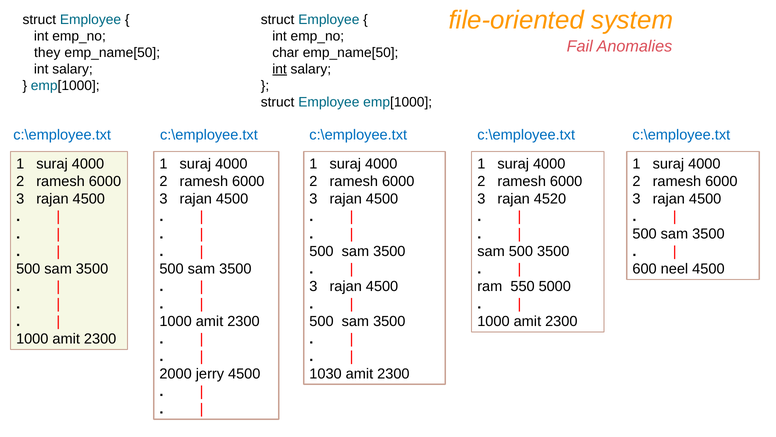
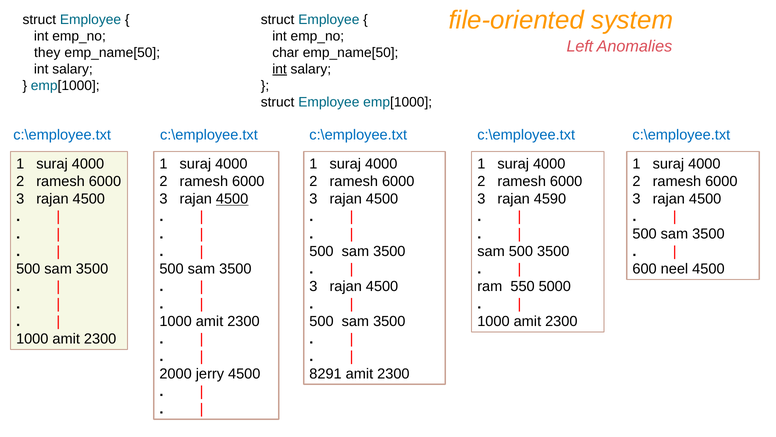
Fail: Fail -> Left (580, 46)
4500 underline: none -> present (232, 199)
4520: 4520 -> 4590 (550, 199)
1030: 1030 -> 8291 (326, 373)
